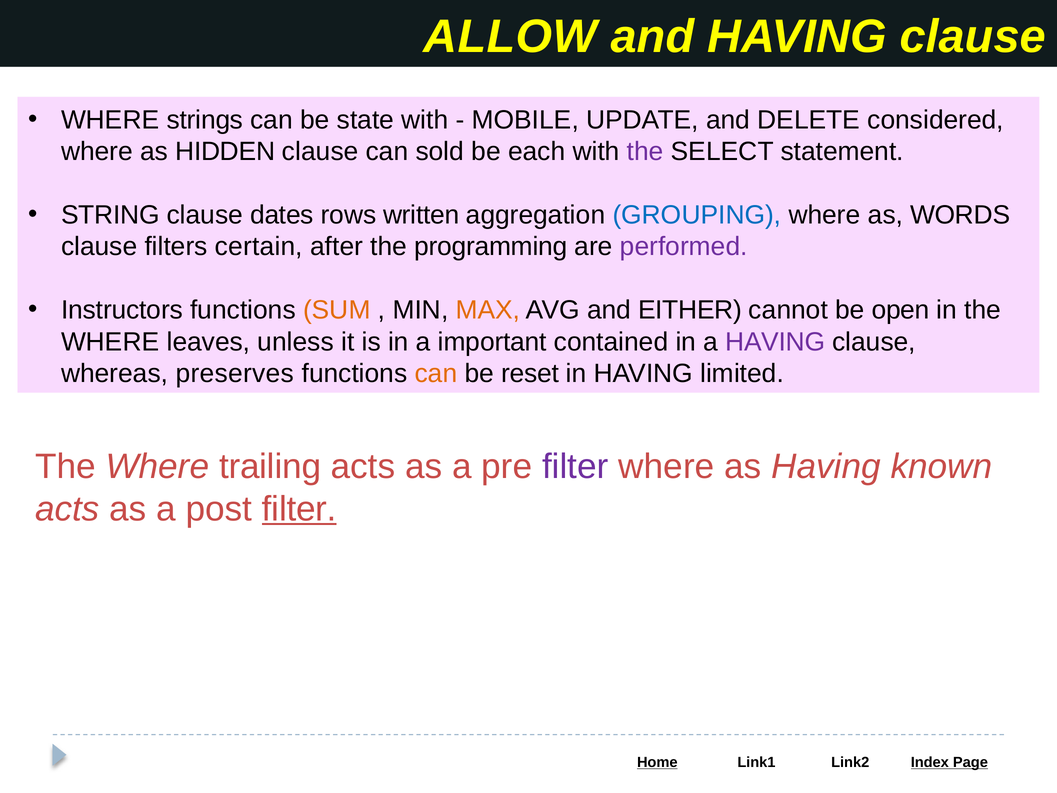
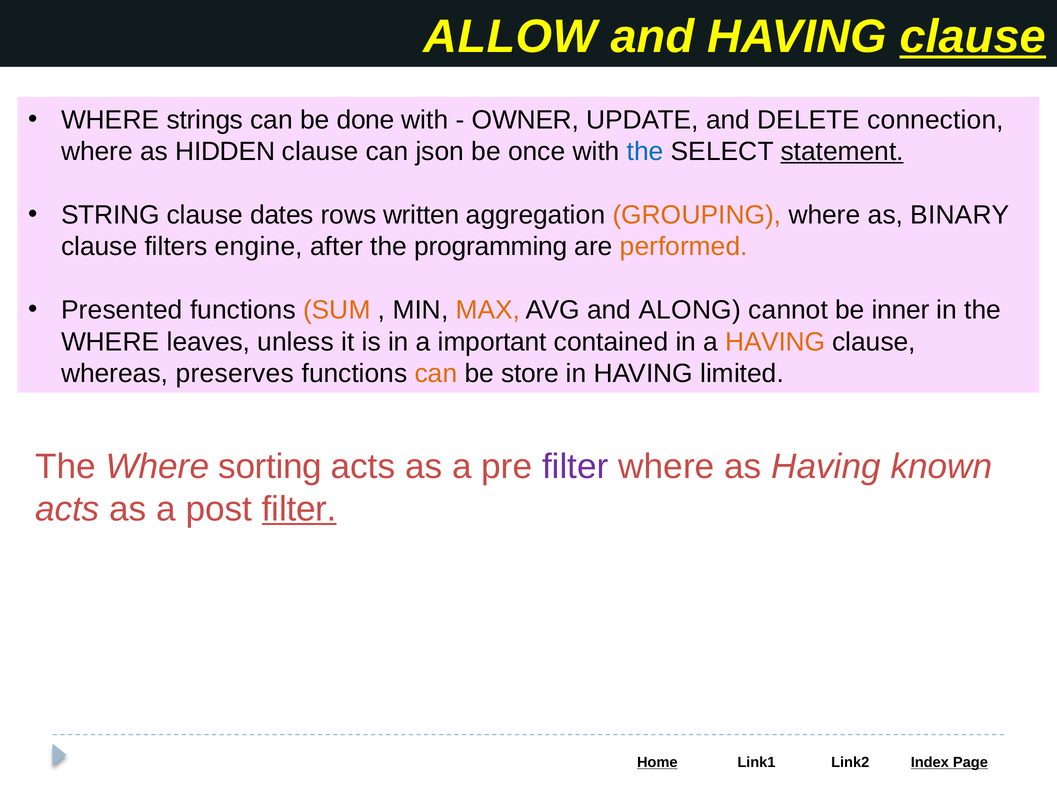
clause underline: none -> present (973, 37)
state: state -> done (366, 120)
MOBILE: MOBILE -> OWNER (525, 120)
considered: considered -> connection (936, 120)
sold: sold -> json (440, 151)
each: each -> once (537, 151)
the colour: purple -> blue (645, 151)
statement underline: none -> present (842, 151)
GROUPING colour: blue -> orange (697, 215)
WORDS: WORDS -> BINARY (960, 215)
certain: certain -> engine (259, 247)
performed colour: purple -> orange (684, 247)
Instructors: Instructors -> Presented (122, 310)
EITHER: EITHER -> ALONG (690, 310)
open: open -> inner (901, 310)
HAVING colour: purple -> orange (775, 342)
reset: reset -> store (530, 373)
trailing: trailing -> sorting (270, 466)
